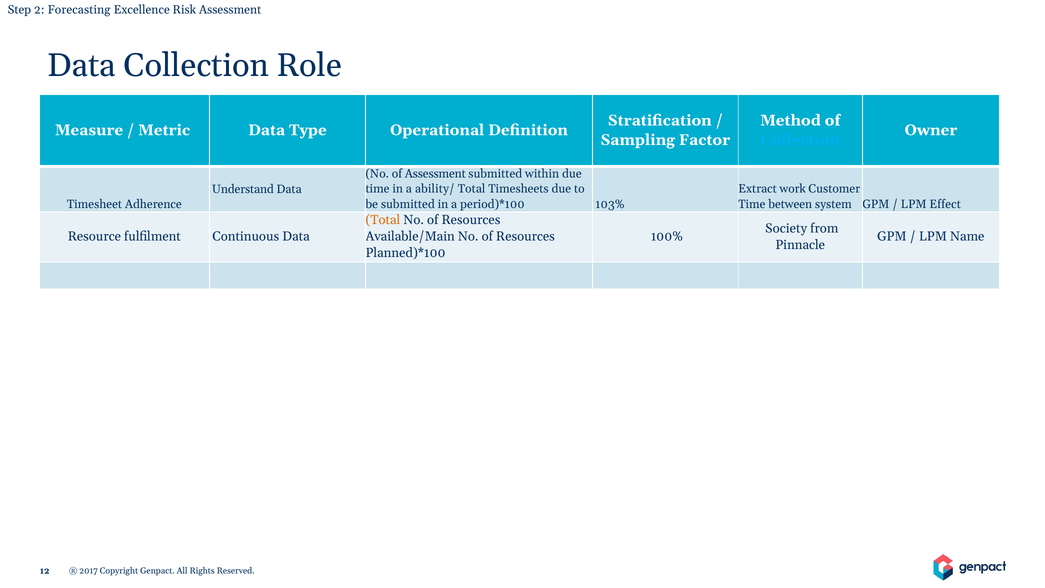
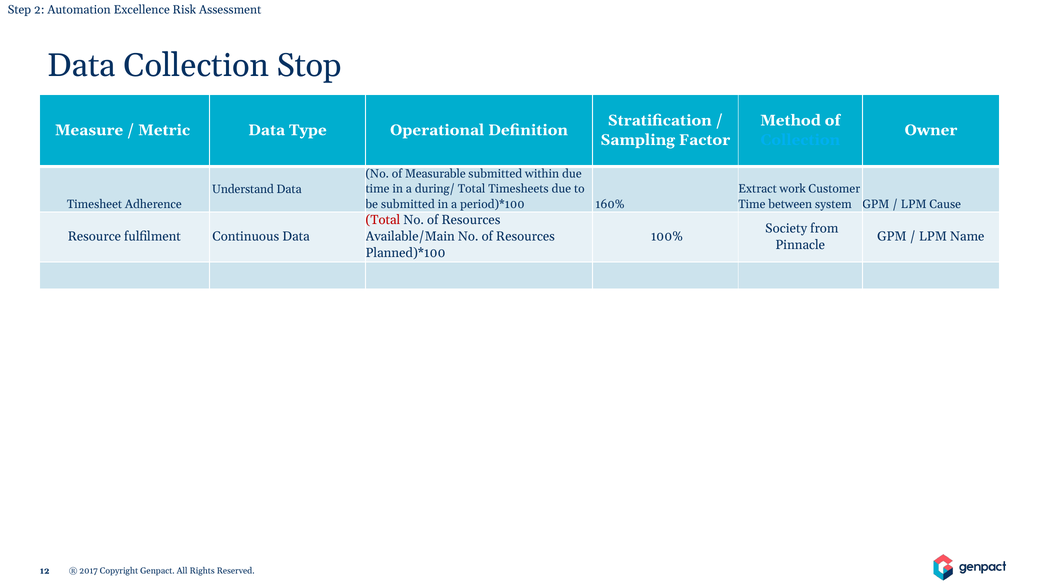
Forecasting: Forecasting -> Automation (79, 10)
Role: Role -> Stop (309, 66)
of Assessment: Assessment -> Measurable (435, 174)
ability/: ability/ -> during/ (435, 189)
103%: 103% -> 160% (610, 204)
Effect: Effect -> Cause (945, 204)
Total colour: orange -> red (383, 220)
